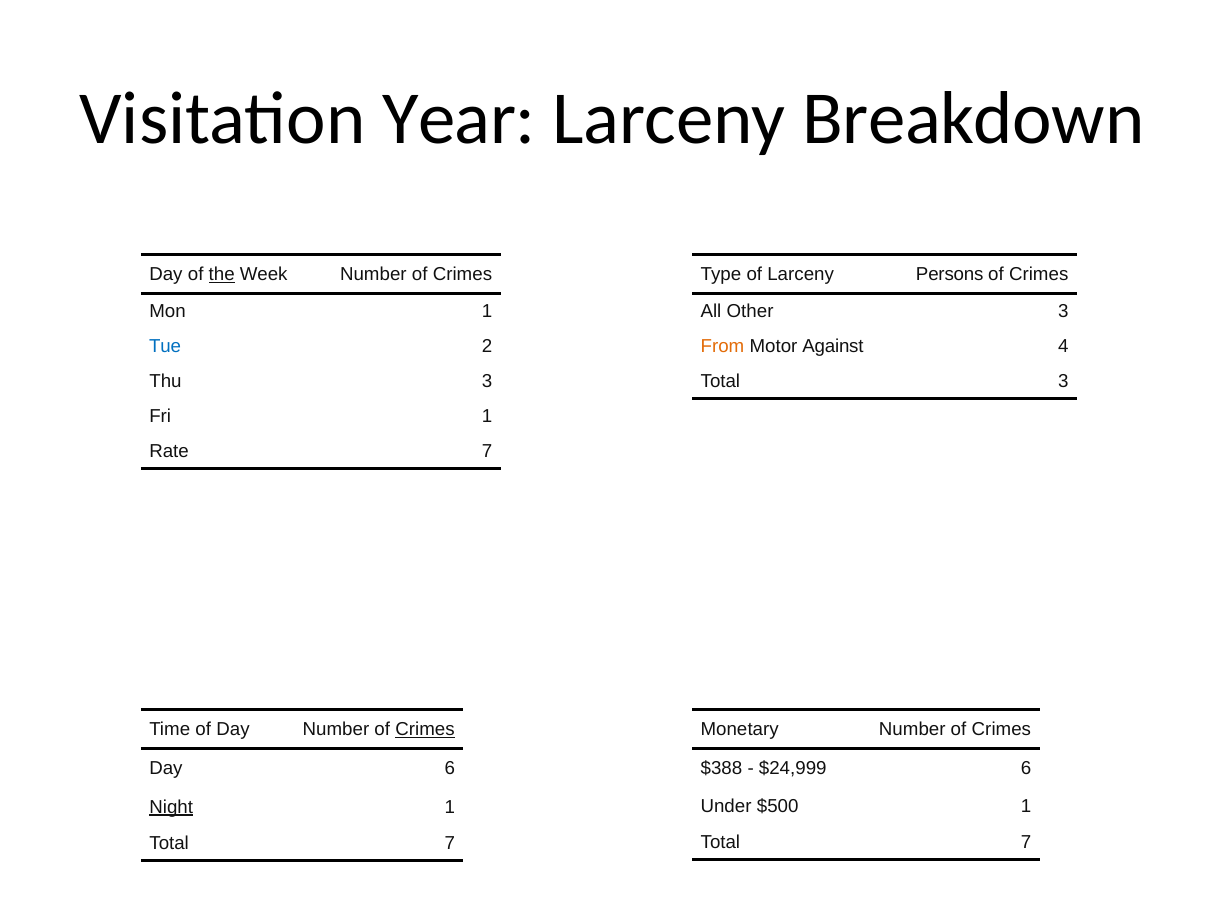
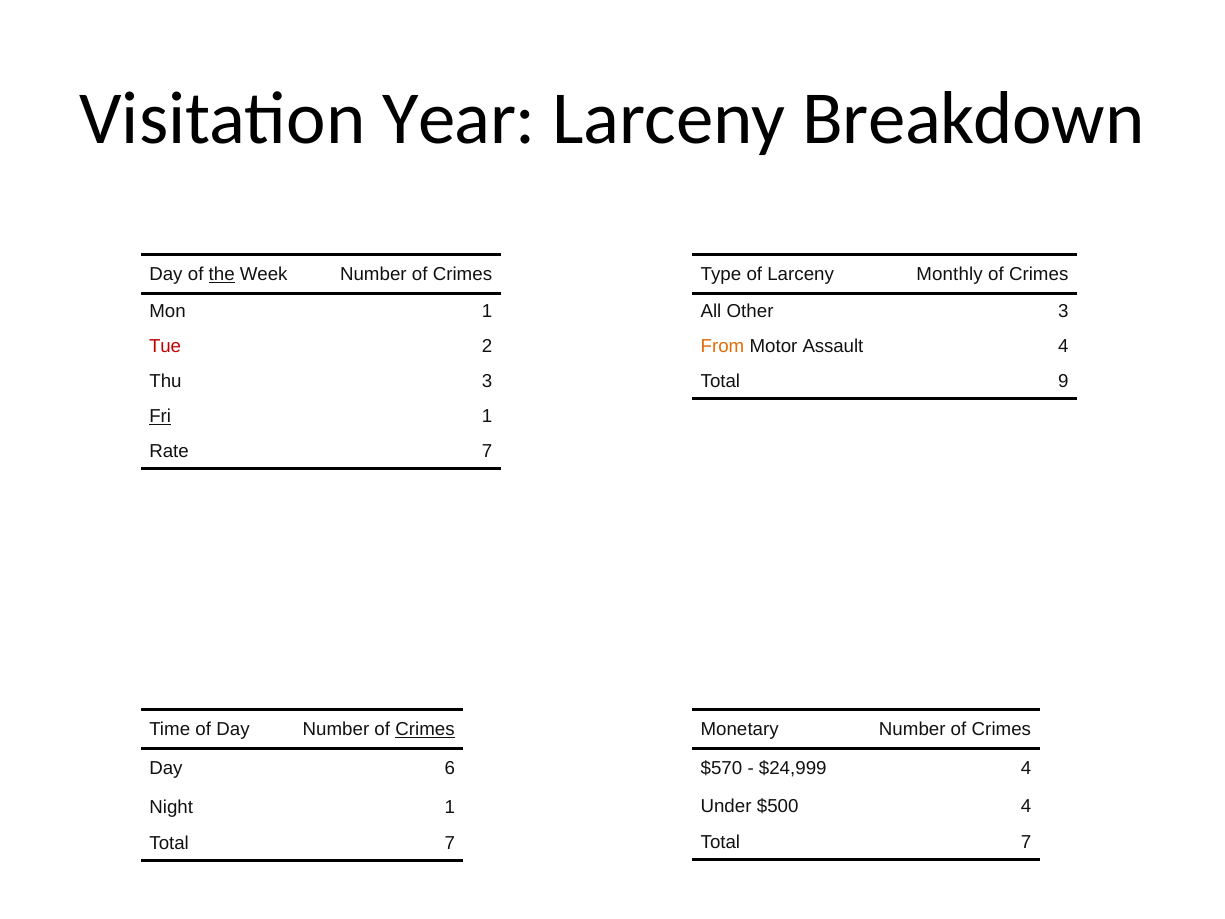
Persons: Persons -> Monthly (950, 274)
Tue colour: blue -> red (165, 346)
Against: Against -> Assault (833, 346)
Total 3: 3 -> 9 (1063, 381)
Fri underline: none -> present (160, 416)
$388: $388 -> $570 (721, 768)
$24,999 6: 6 -> 4 (1026, 768)
$500 1: 1 -> 4 (1026, 806)
Night underline: present -> none (171, 807)
